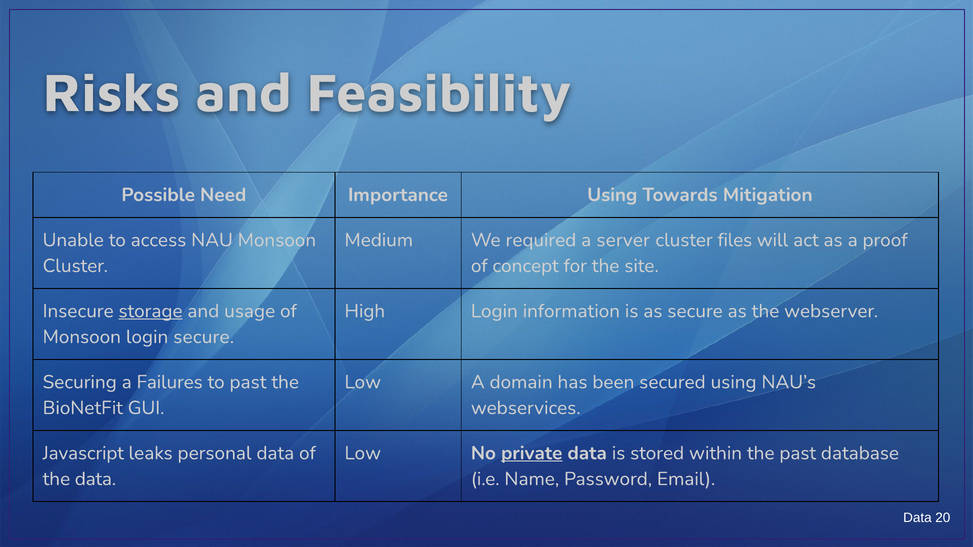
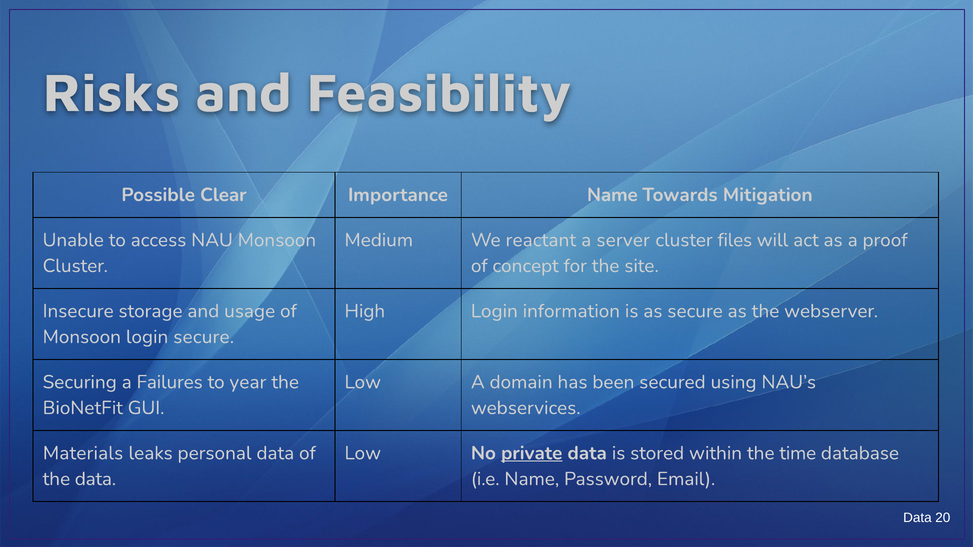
Need: Need -> Clear (223, 195)
Importance Using: Using -> Name (612, 195)
required: required -> reactant (541, 240)
storage underline: present -> none (151, 311)
to past: past -> year (248, 382)
Javascript: Javascript -> Materials (83, 453)
the past: past -> time (798, 453)
